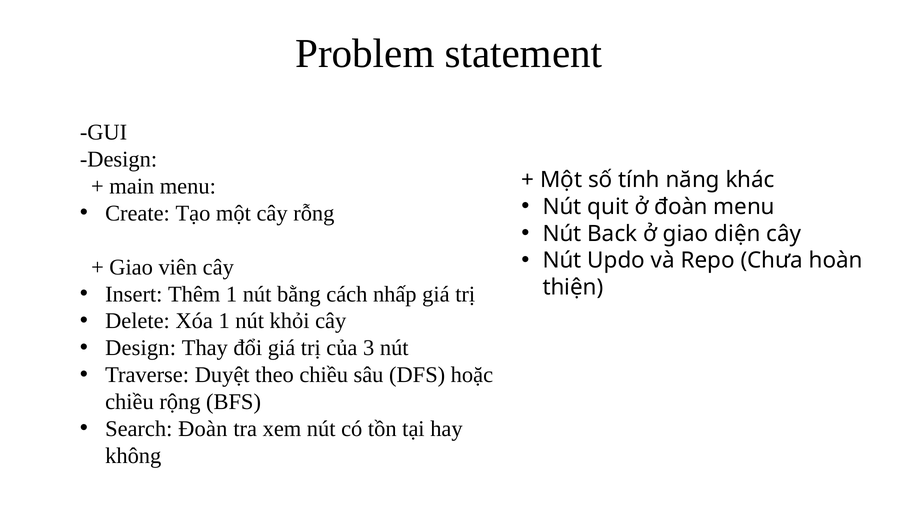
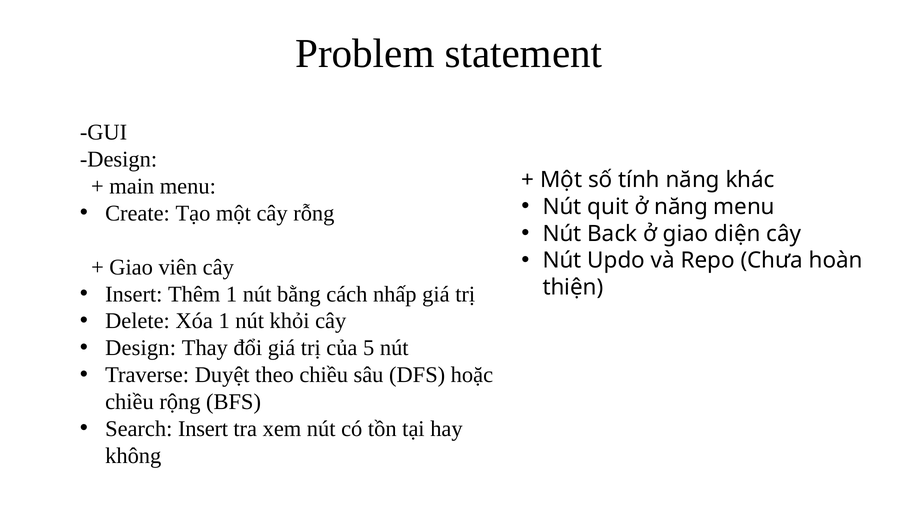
ở đoàn: đoàn -> năng (681, 207)
3: 3 -> 5 (369, 348)
Search Đoàn: Đoàn -> Insert (203, 429)
